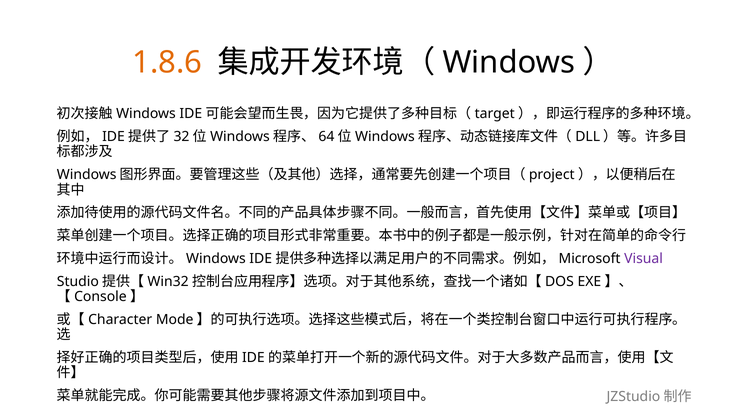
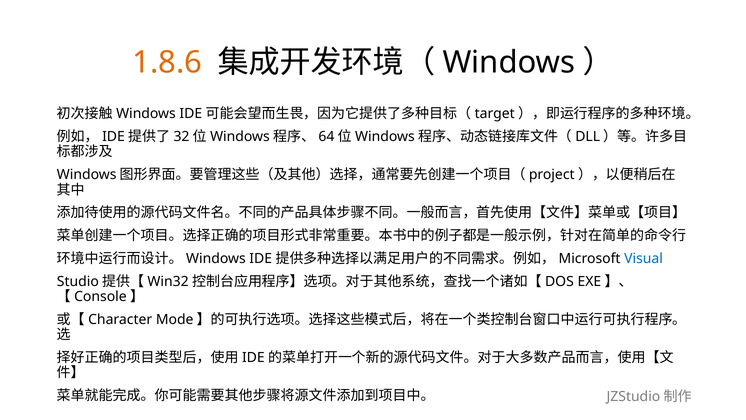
Visual colour: purple -> blue (644, 258)
